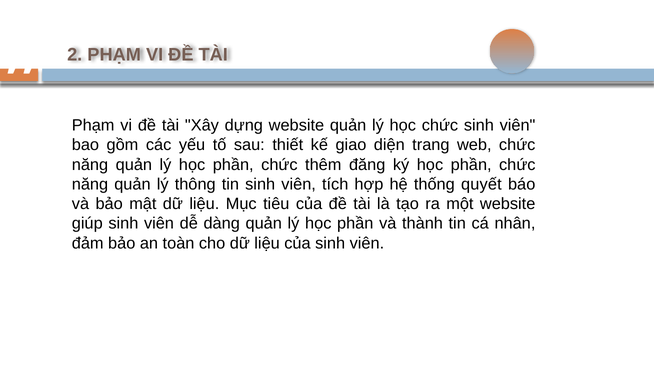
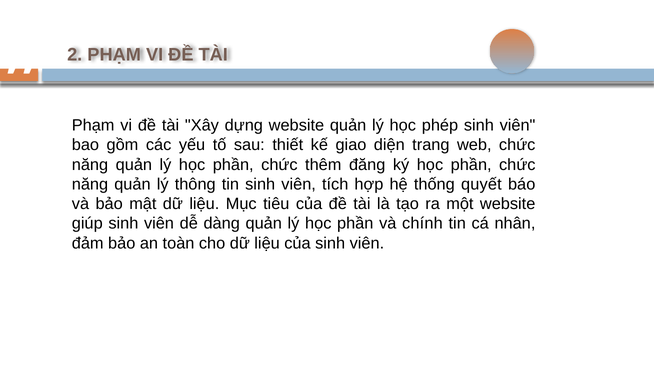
học chức: chức -> phép (440, 125)
thành: thành -> chính (422, 224)
